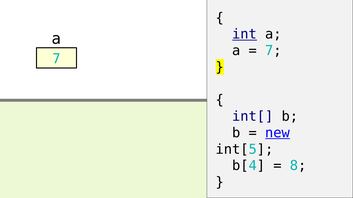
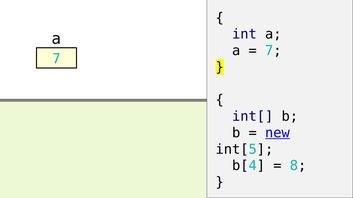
int underline: present -> none (245, 34)
